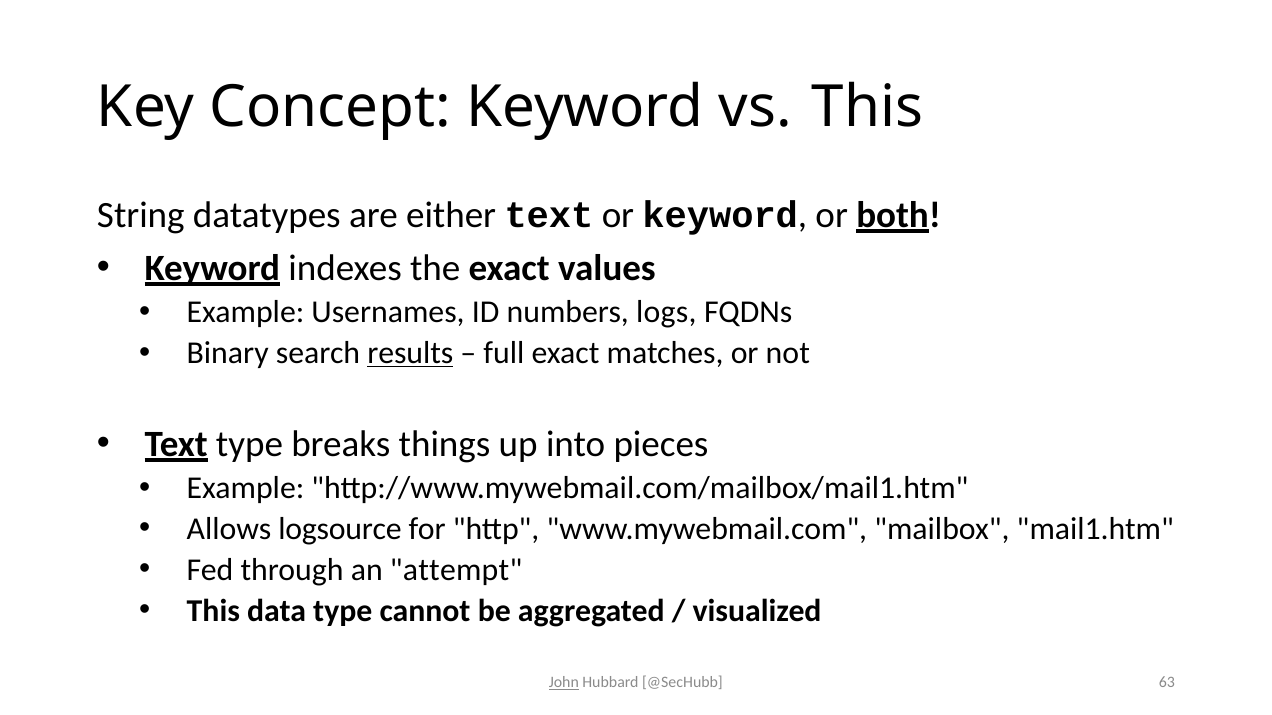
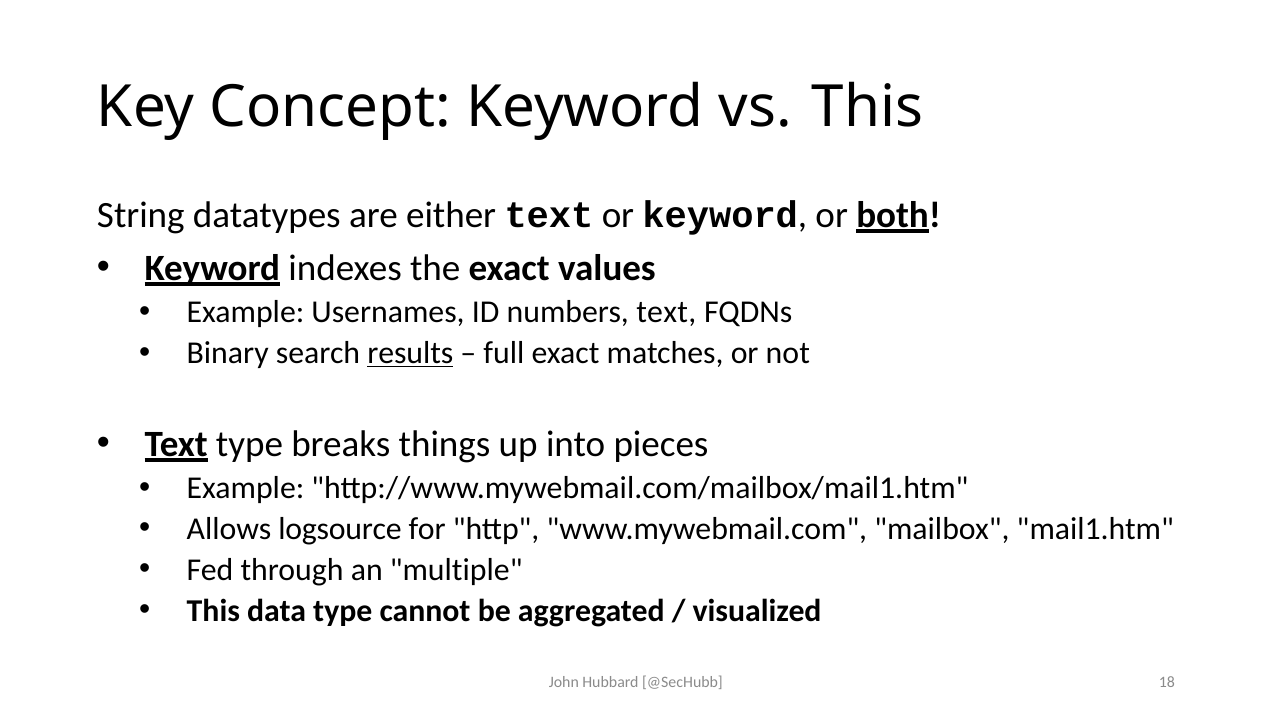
numbers logs: logs -> text (666, 312)
attempt: attempt -> multiple (456, 570)
John underline: present -> none (564, 683)
63: 63 -> 18 (1167, 683)
